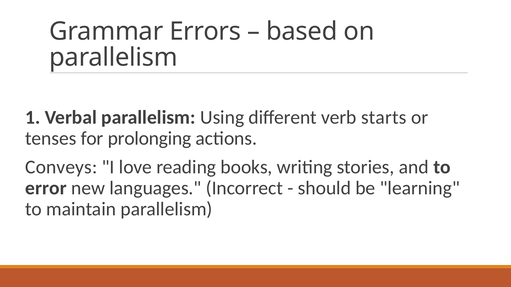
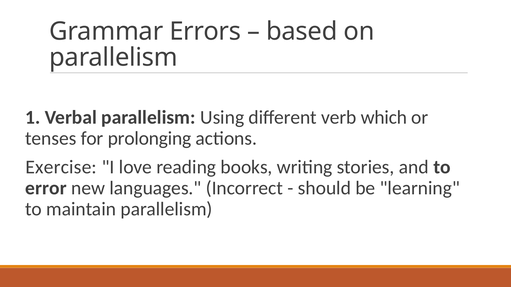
starts: starts -> which (384, 118)
Conveys: Conveys -> Exercise (61, 167)
